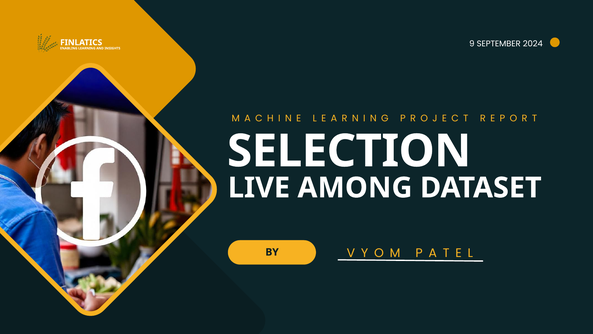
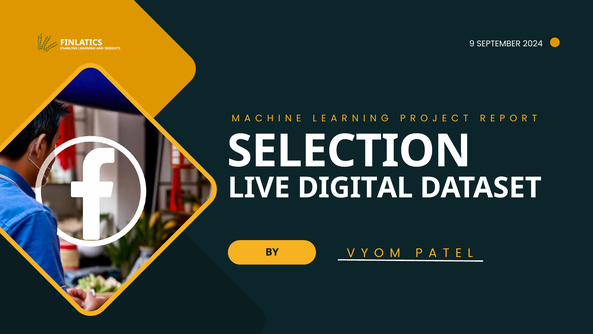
AMONG: AMONG -> DIGITAL (355, 188)
